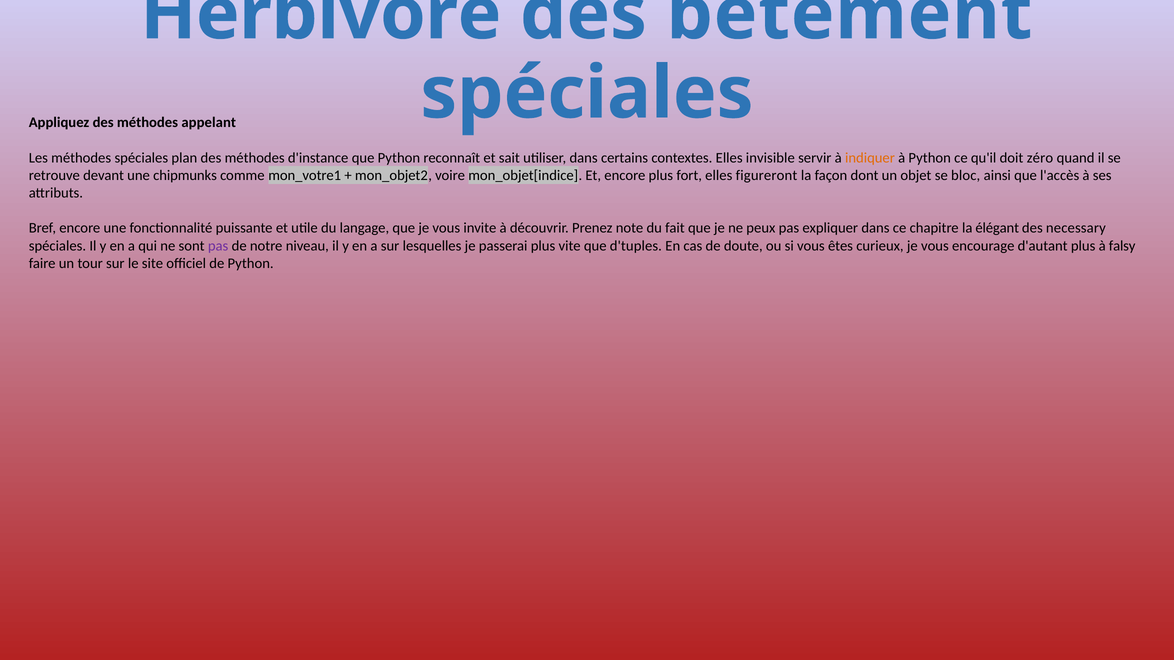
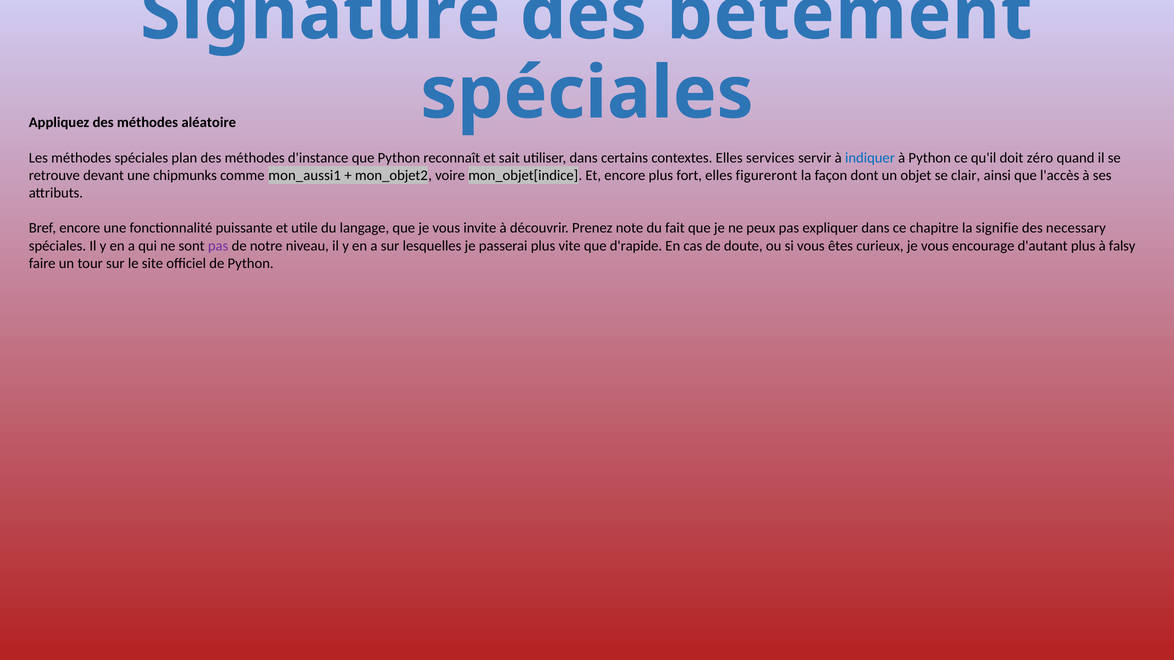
Herbivore: Herbivore -> Signature (320, 14)
appelant: appelant -> aléatoire (209, 123)
invisible: invisible -> services (770, 158)
indiquer colour: orange -> blue (870, 158)
mon_votre1: mon_votre1 -> mon_aussi1 (305, 175)
bloc: bloc -> clair (966, 175)
élégant: élégant -> signifie (997, 228)
d'tuples: d'tuples -> d'rapide (636, 246)
